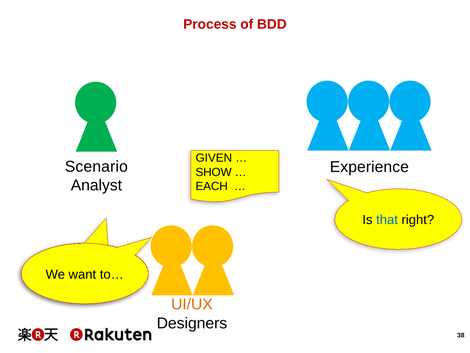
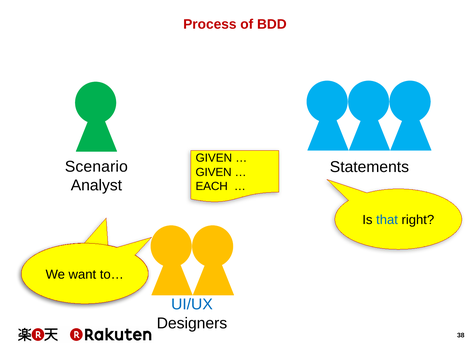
Experience: Experience -> Statements (369, 167)
SHOW: SHOW -> GIVEN (214, 172)
UI/UX colour: orange -> blue (192, 304)
